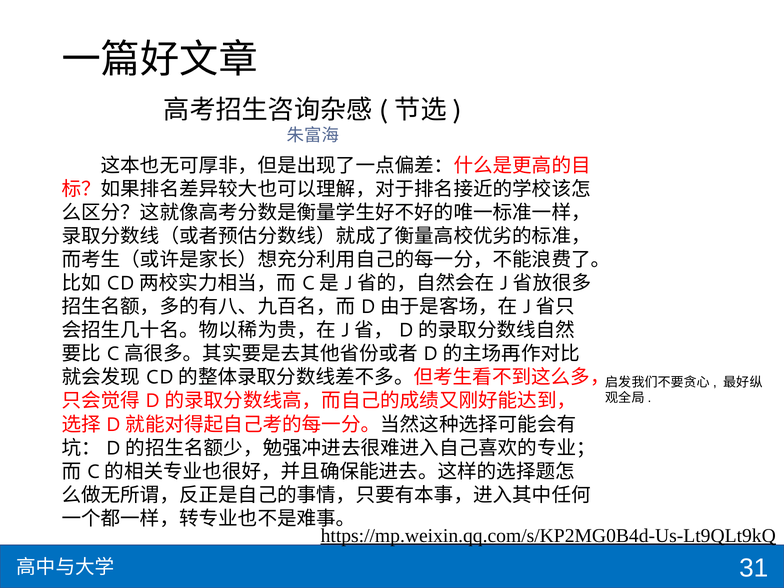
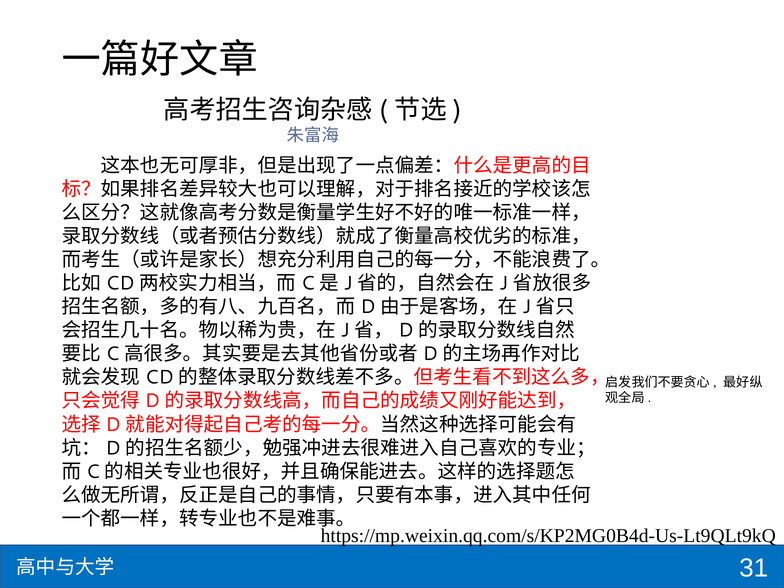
https://mp.weixin.qq.com/s/KP2MG0B4d-Us-Lt9QLt9kQ underline: present -> none (548, 536)
